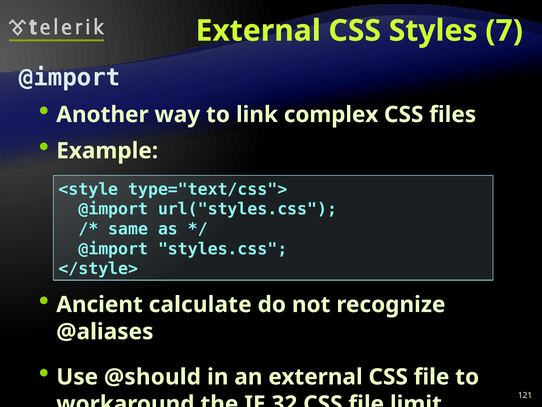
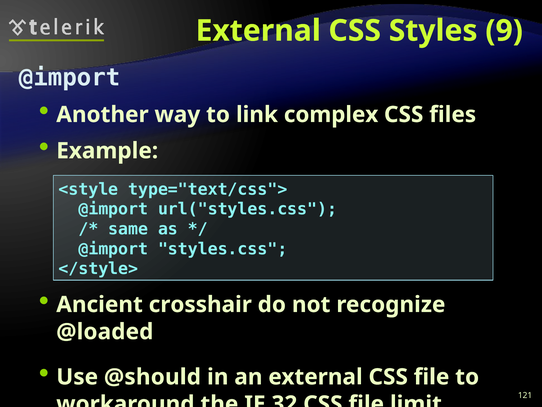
7: 7 -> 9 (504, 31)
calculate: calculate -> crosshair (200, 304)
@aliases: @aliases -> @loaded (105, 331)
